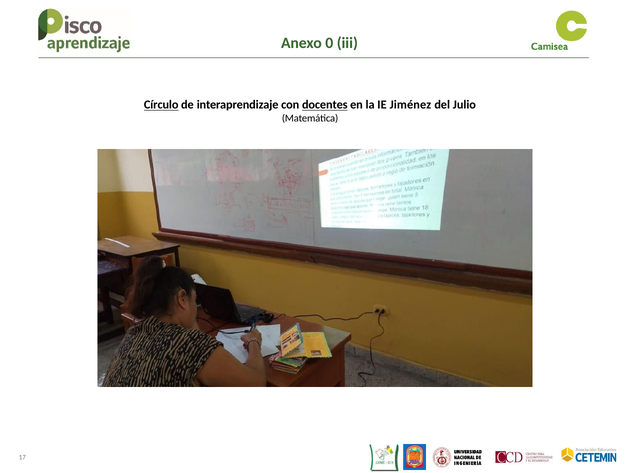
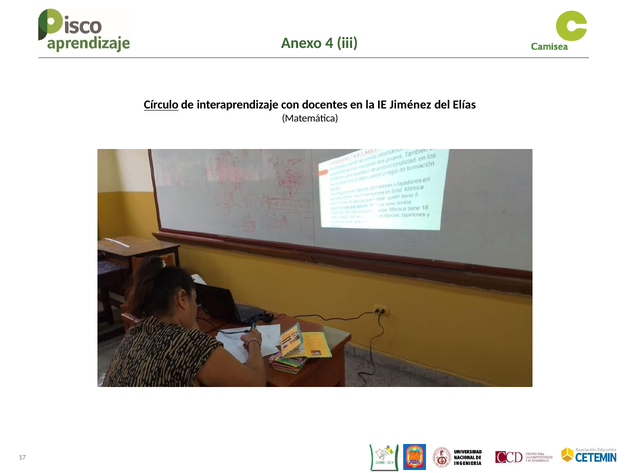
0: 0 -> 4 (329, 43)
docentes underline: present -> none (325, 105)
Julio: Julio -> Elías (464, 105)
